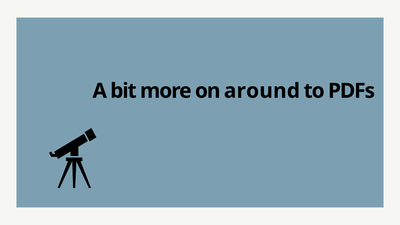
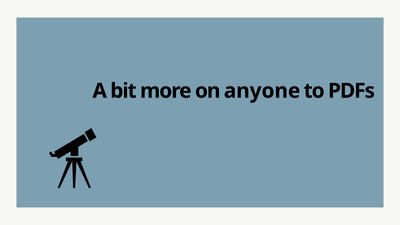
around: around -> anyone (262, 91)
